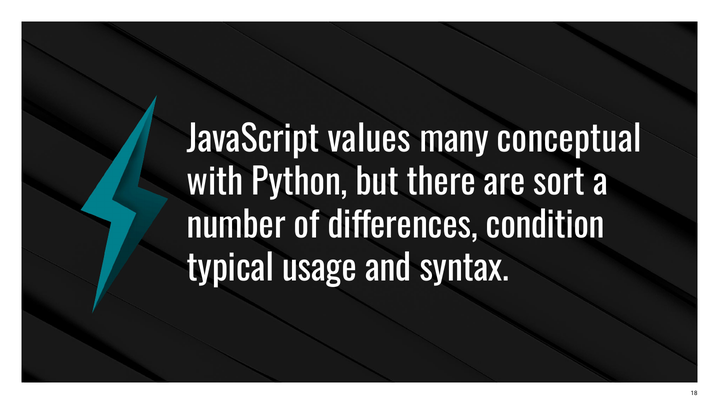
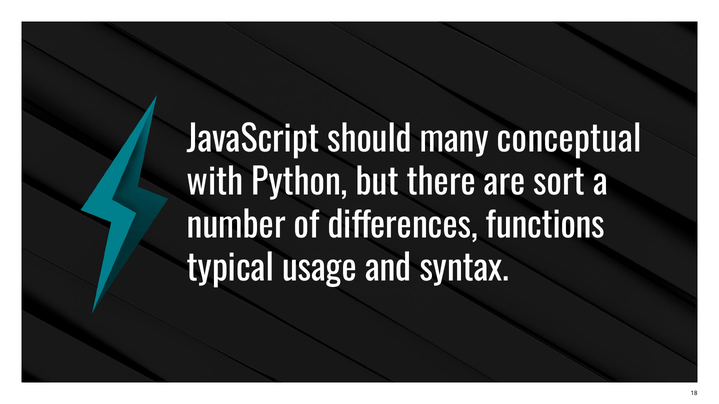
values: values -> should (369, 140)
condition: condition -> functions (545, 226)
